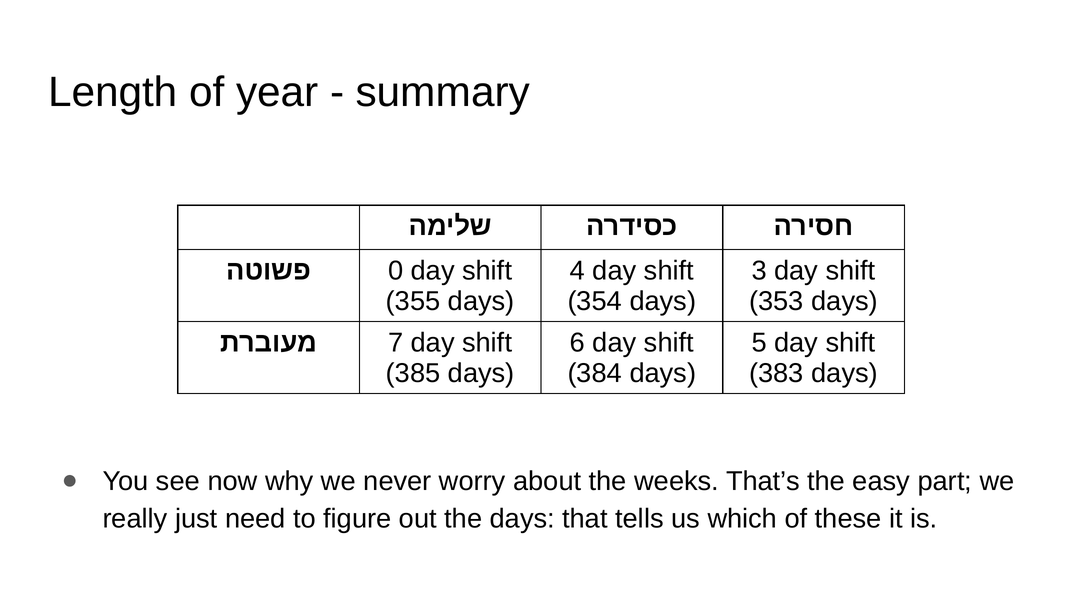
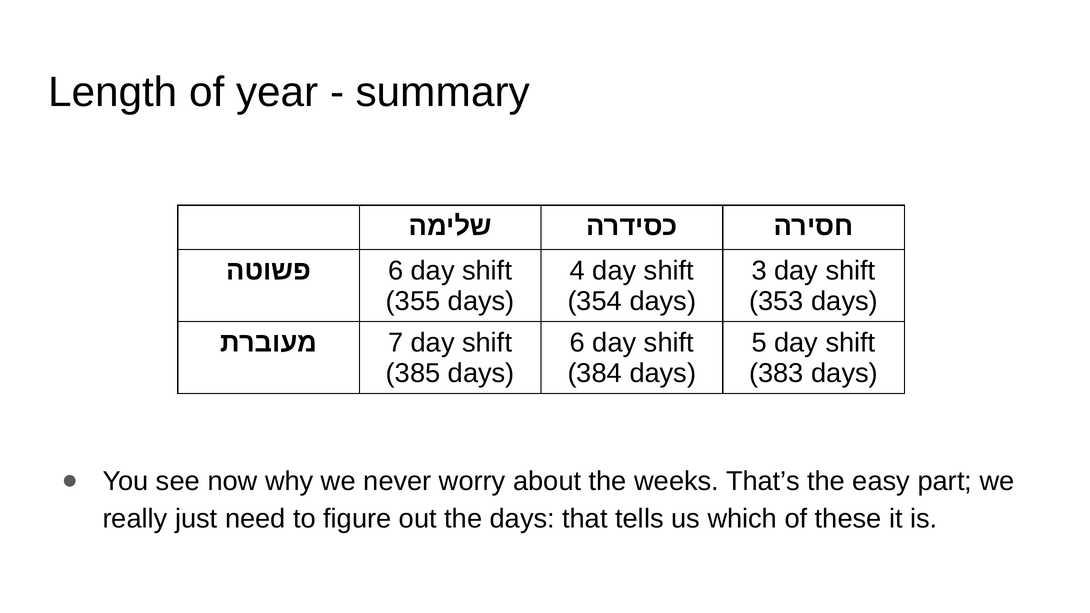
0: 0 -> 6 (396, 271)
